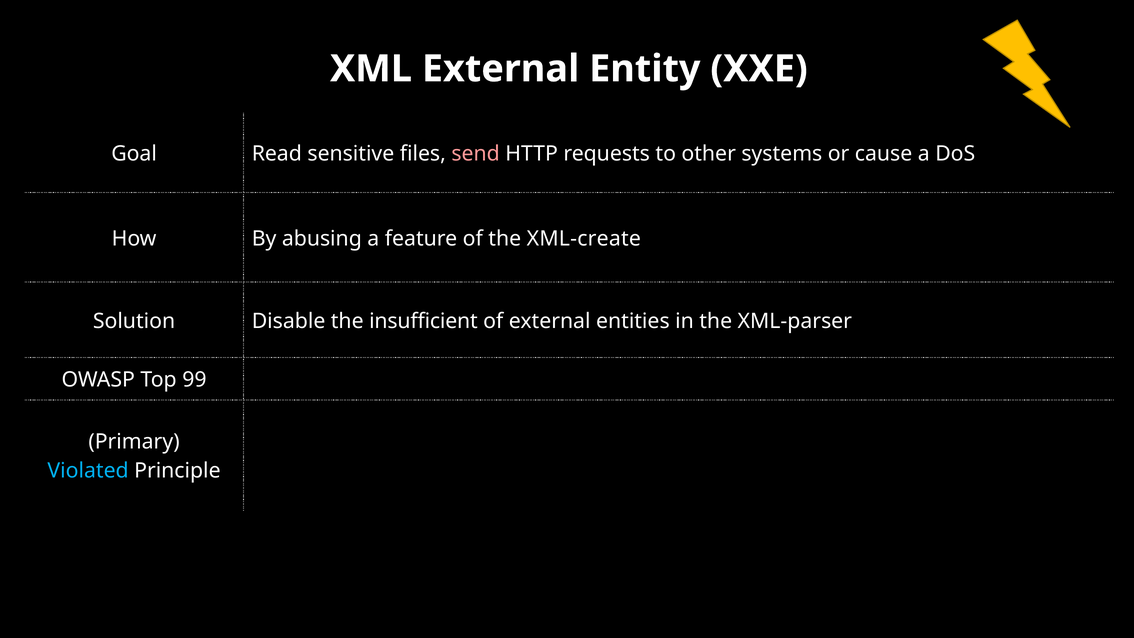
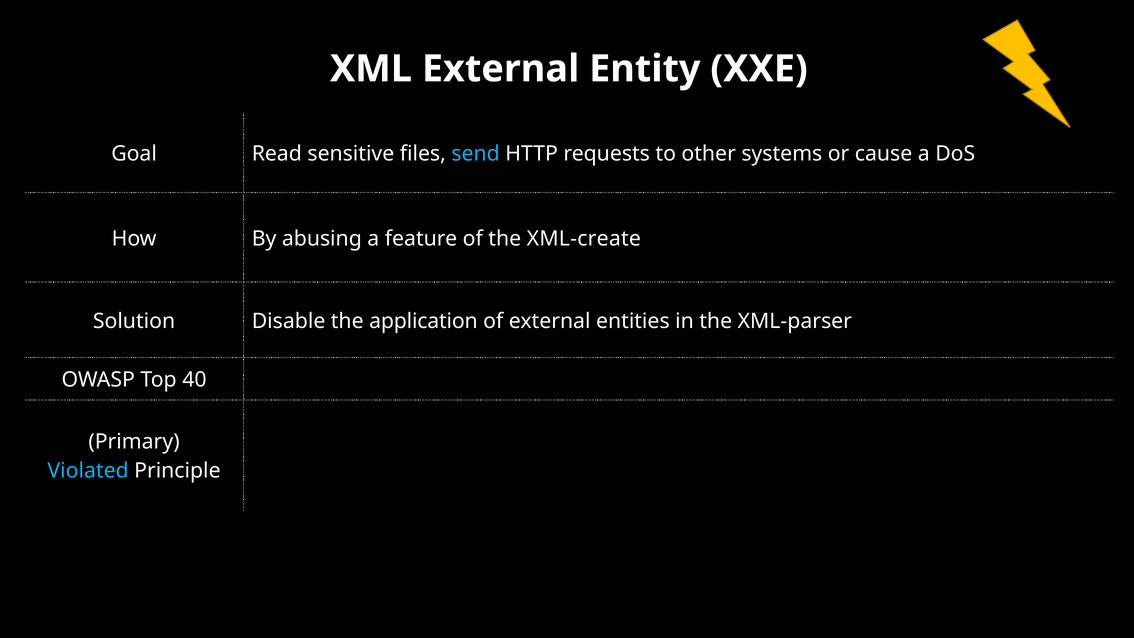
send colour: pink -> light blue (476, 154)
insufficient: insufficient -> application (423, 321)
99: 99 -> 40 (194, 380)
